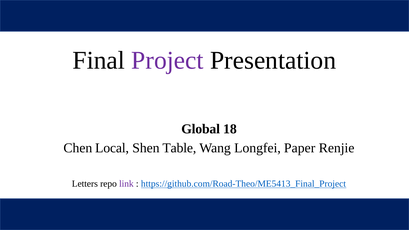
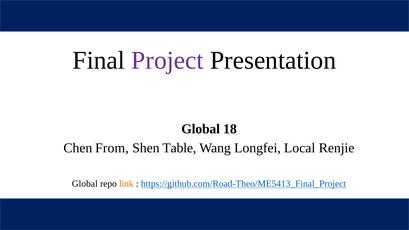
Local: Local -> From (112, 148)
Paper: Paper -> Local (300, 148)
Letters: Letters -> Global (85, 184)
link colour: purple -> orange (126, 184)
